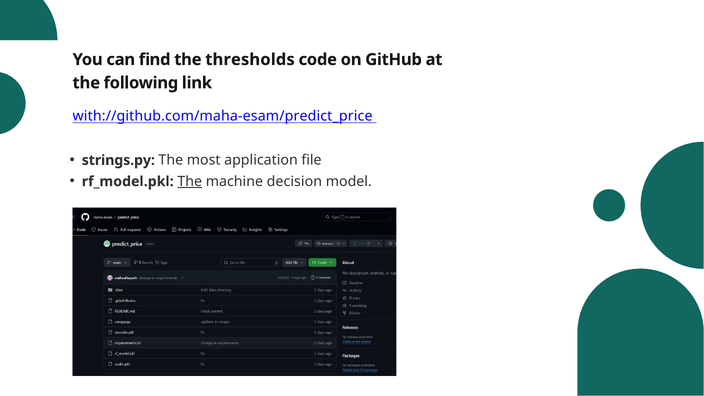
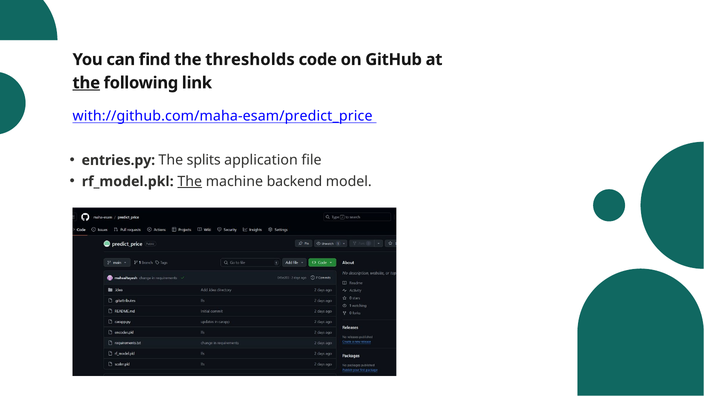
the underline: none -> present (86, 83)
strings.py: strings.py -> entries.py (118, 160)
most: most -> splits (204, 160)
decision: decision -> backend (294, 181)
